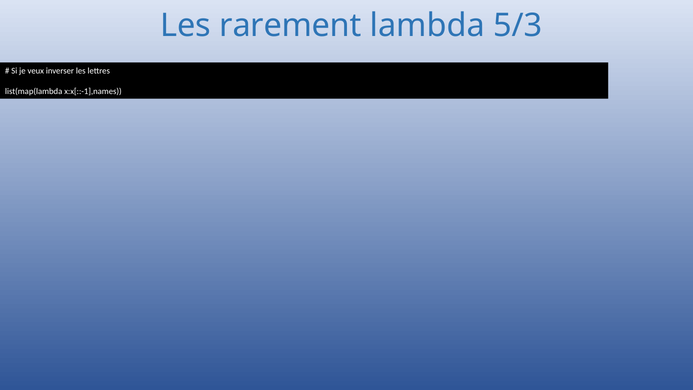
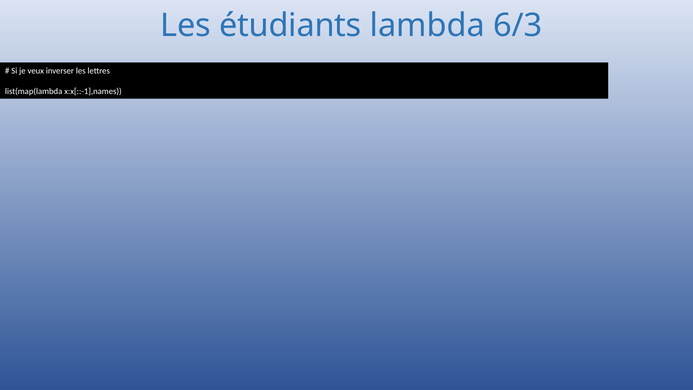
rarement: rarement -> étudiants (290, 25)
5/3: 5/3 -> 6/3 (518, 25)
